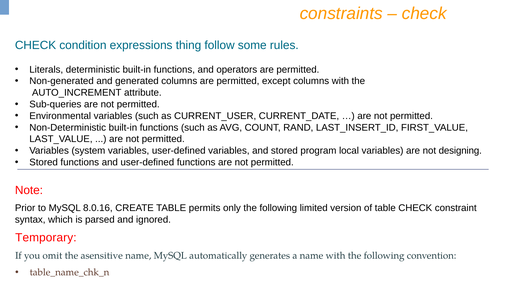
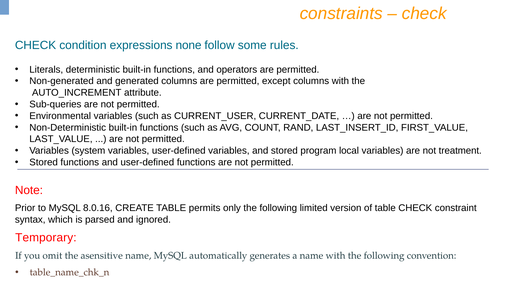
thing: thing -> none (189, 45)
designing: designing -> treatment (460, 151)
